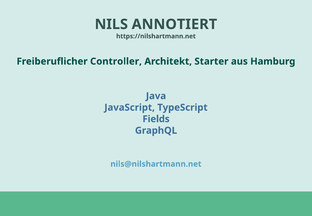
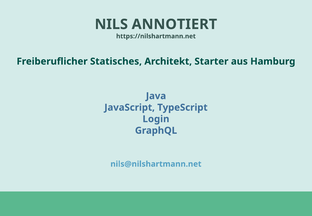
Controller: Controller -> Statisches (116, 61)
Fields: Fields -> Login (156, 119)
